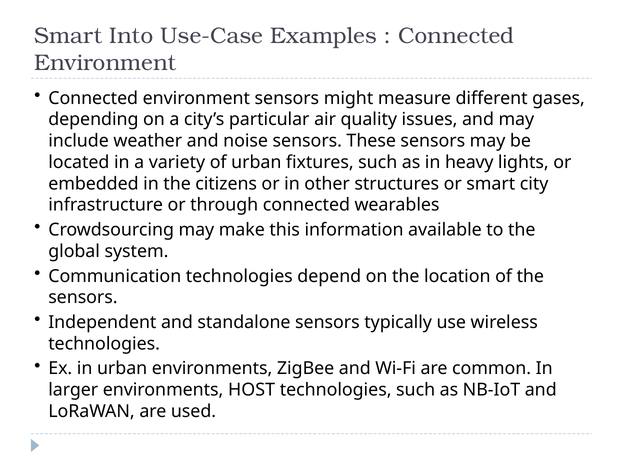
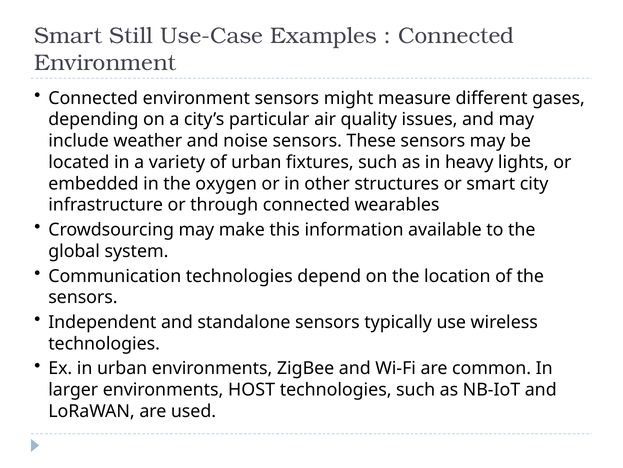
Into: Into -> Still (131, 36)
citizens: citizens -> oxygen (226, 183)
